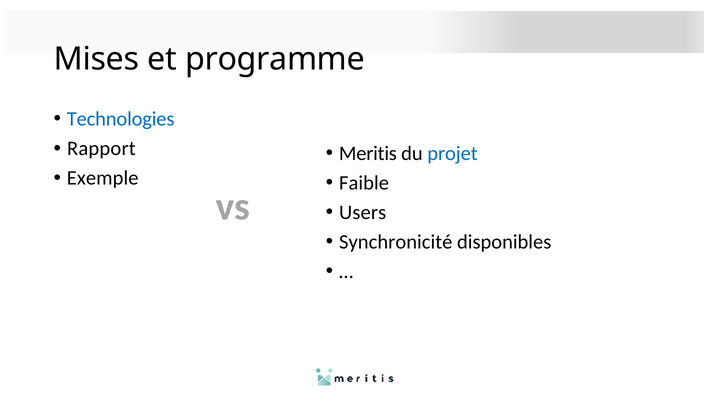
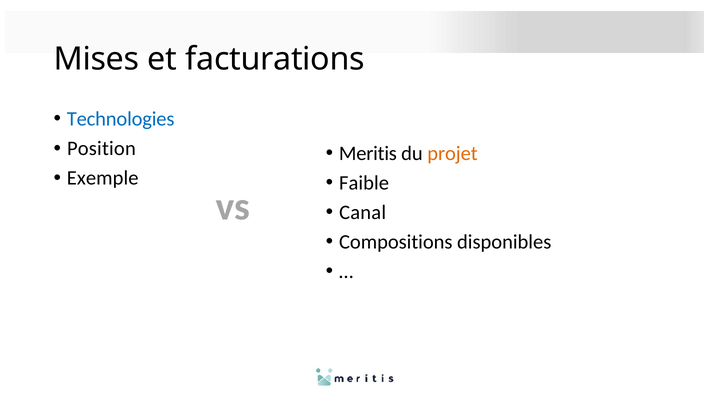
programme: programme -> facturations (275, 59)
Rapport: Rapport -> Position (101, 149)
projet colour: blue -> orange (452, 153)
Users: Users -> Canal (363, 212)
Synchronicité: Synchronicité -> Compositions (396, 242)
